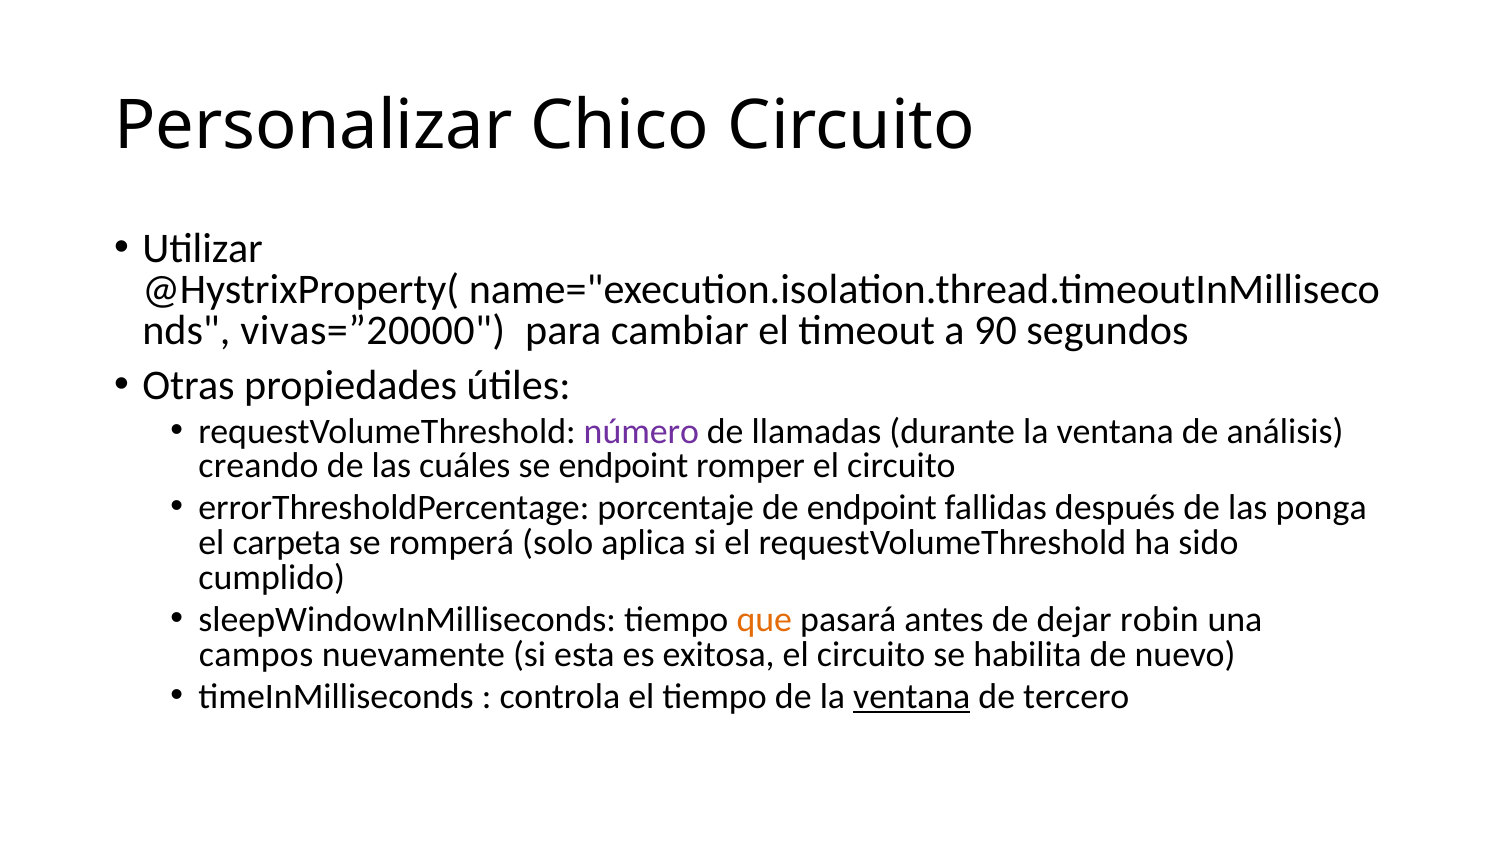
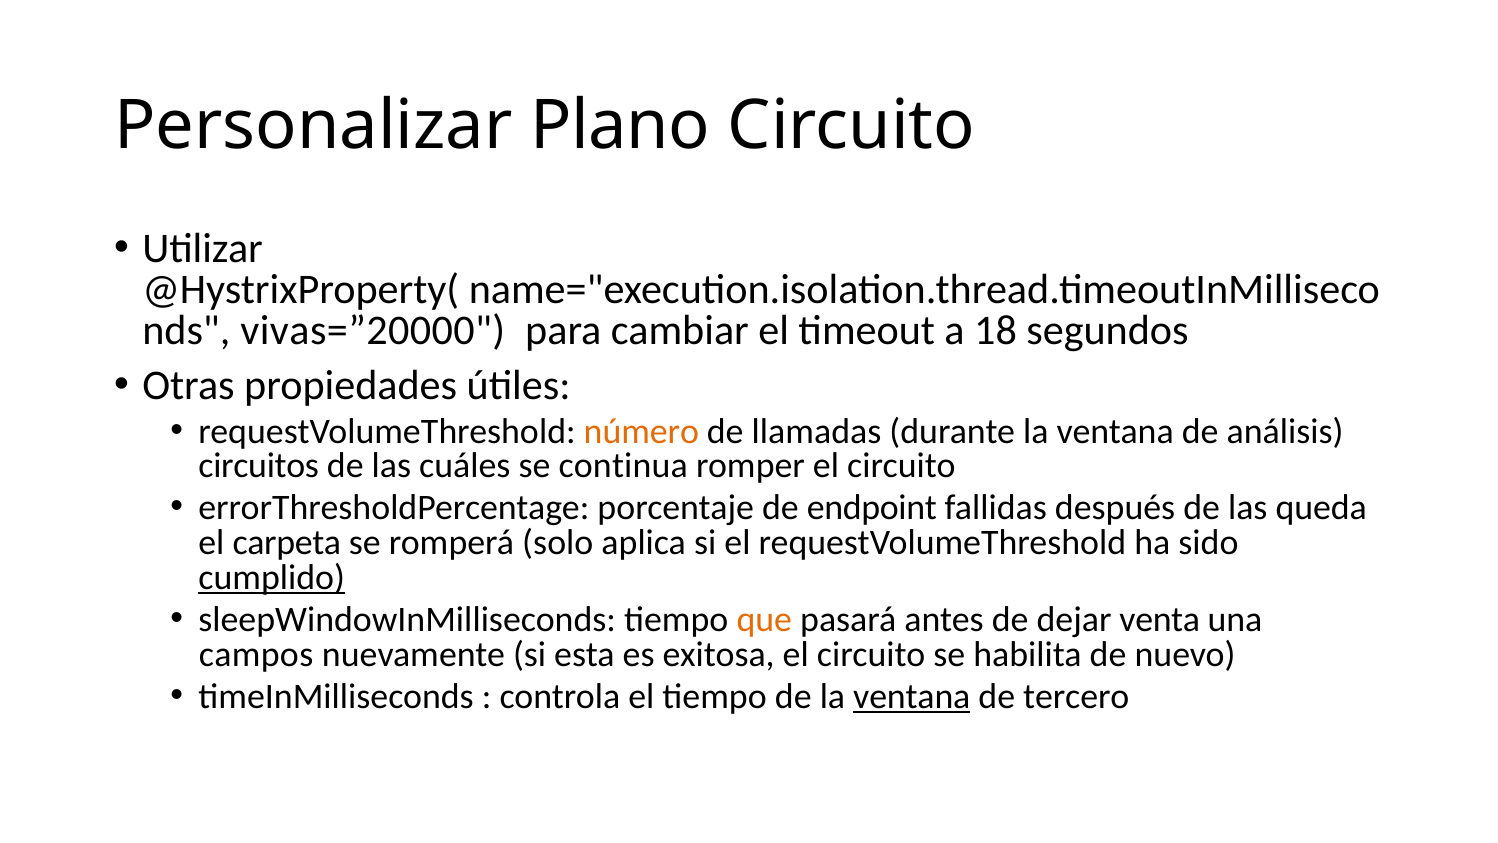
Chico: Chico -> Plano (620, 126)
90: 90 -> 18 (996, 331)
número colour: purple -> orange (641, 431)
creando: creando -> circuitos (259, 466)
se endpoint: endpoint -> continua (623, 466)
ponga: ponga -> queda (1321, 508)
cumplido underline: none -> present (272, 577)
robin: robin -> venta (1160, 619)
